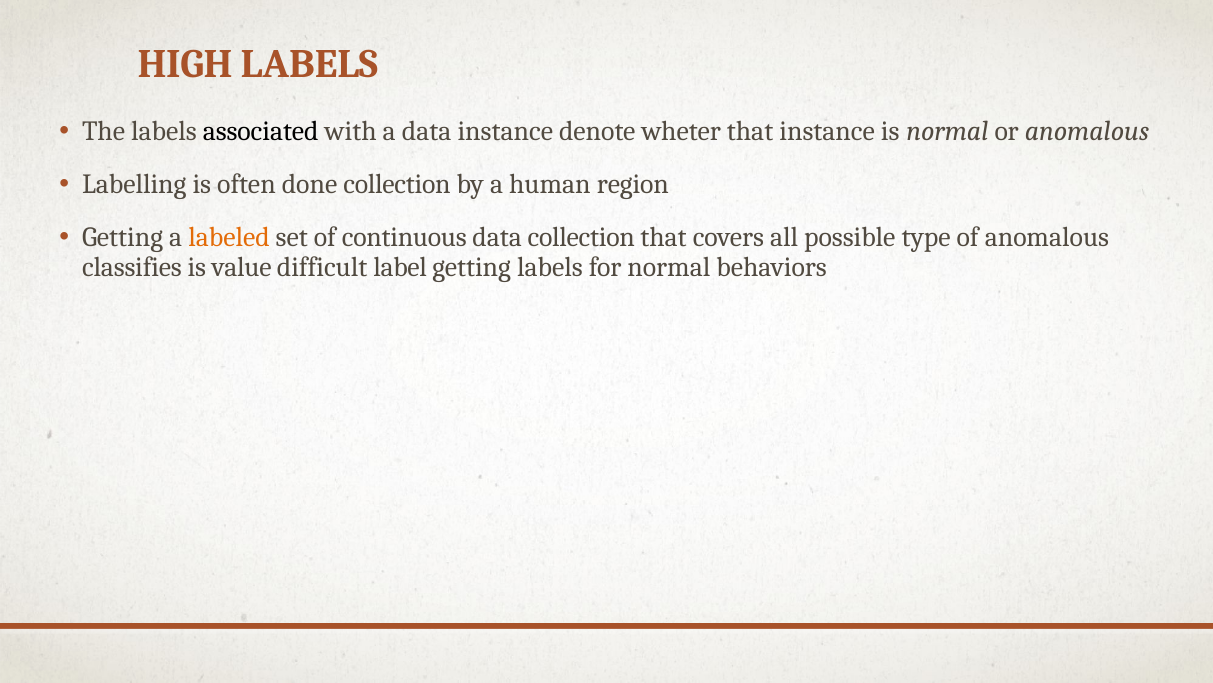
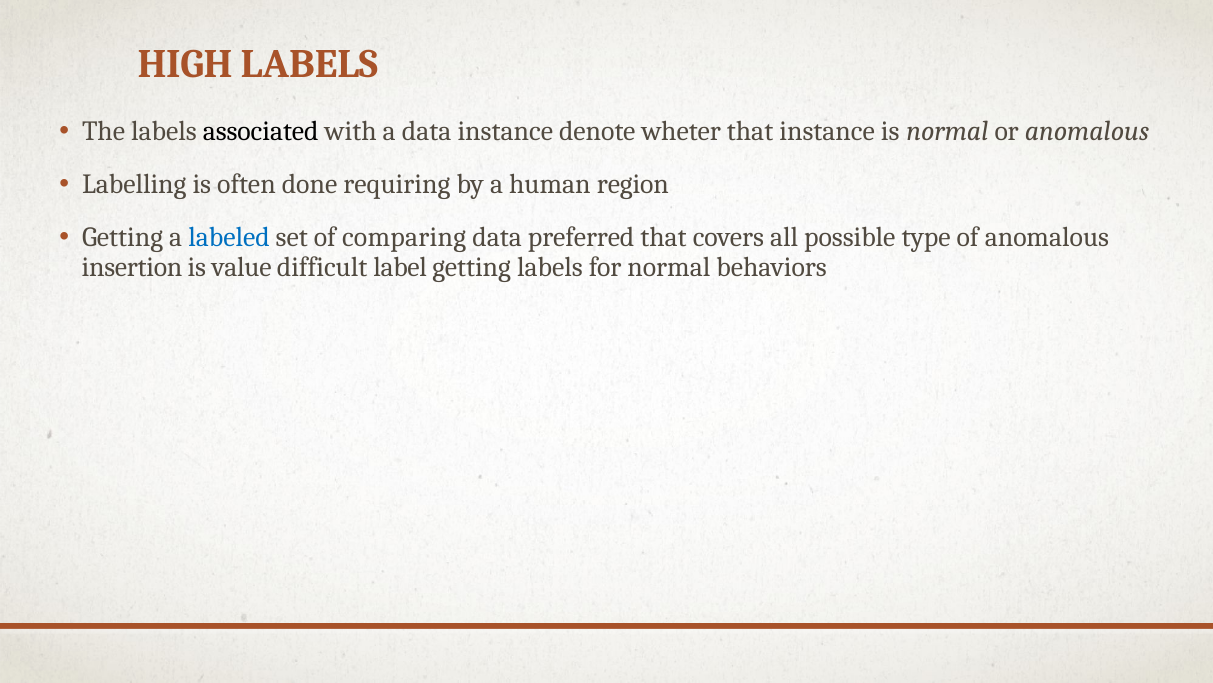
done collection: collection -> requiring (397, 184)
labeled colour: orange -> blue (229, 237)
continuous: continuous -> comparing (404, 237)
data collection: collection -> preferred (581, 237)
classifies: classifies -> insertion (132, 267)
